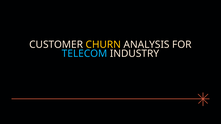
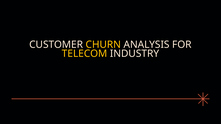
TELECOM colour: light blue -> yellow (85, 54)
